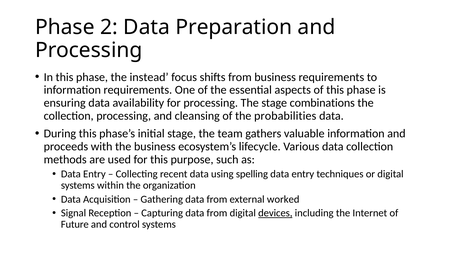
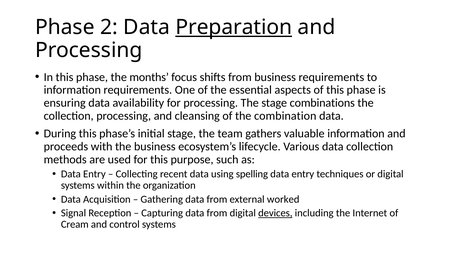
Preparation underline: none -> present (234, 27)
instead: instead -> months (149, 77)
probabilities: probabilities -> combination (285, 116)
Future: Future -> Cream (75, 224)
